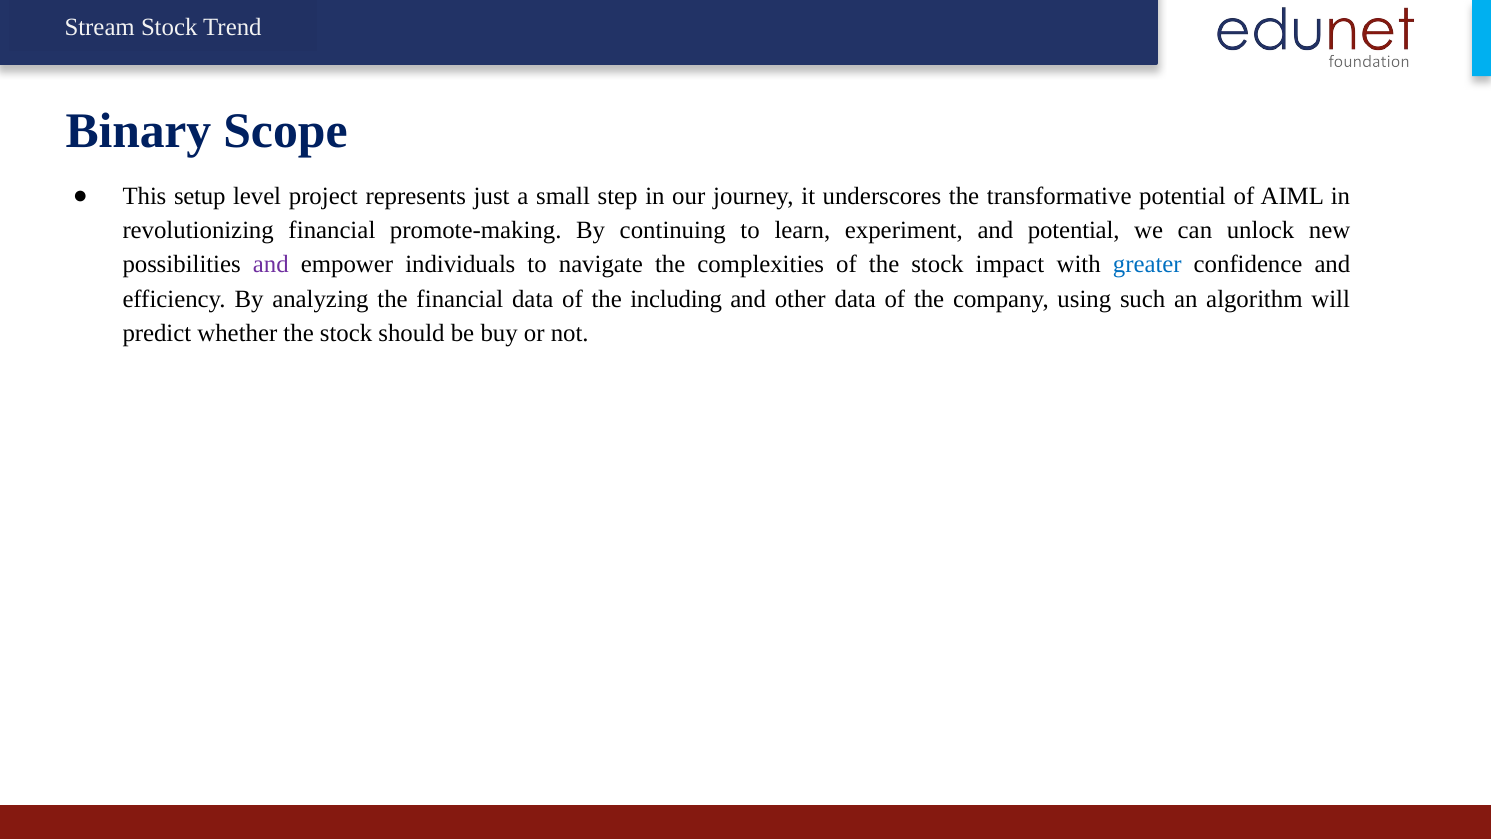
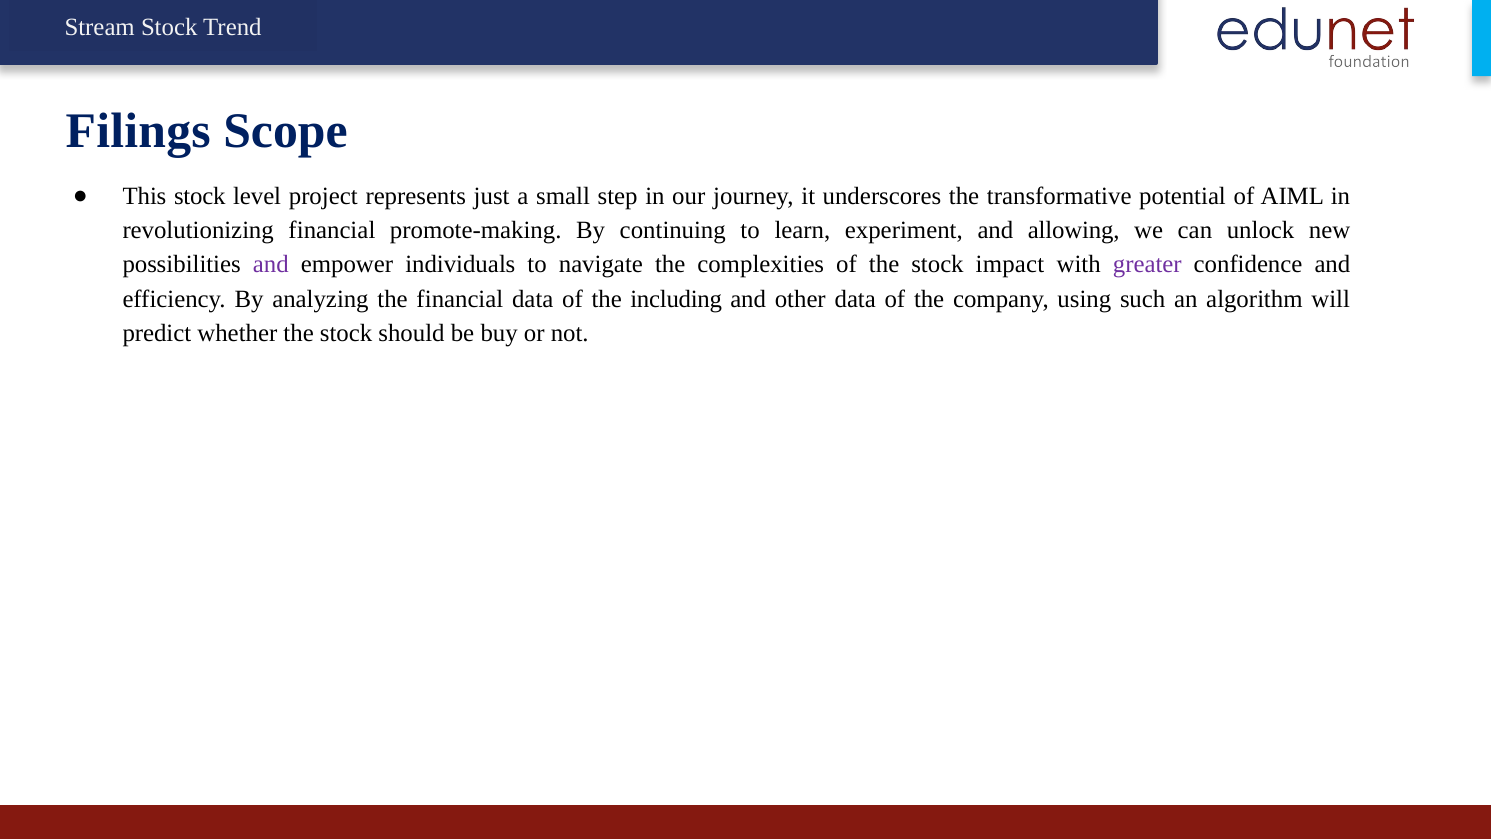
Binary: Binary -> Filings (138, 131)
This setup: setup -> stock (200, 196)
and potential: potential -> allowing (1074, 230)
greater colour: blue -> purple (1147, 265)
